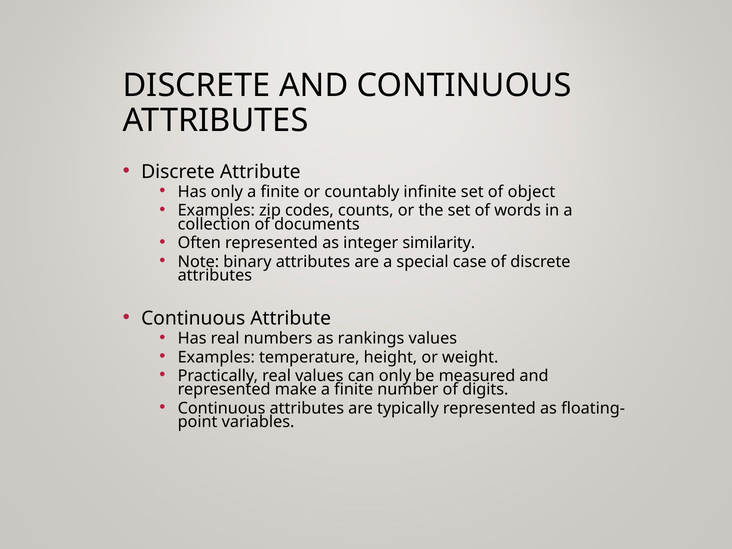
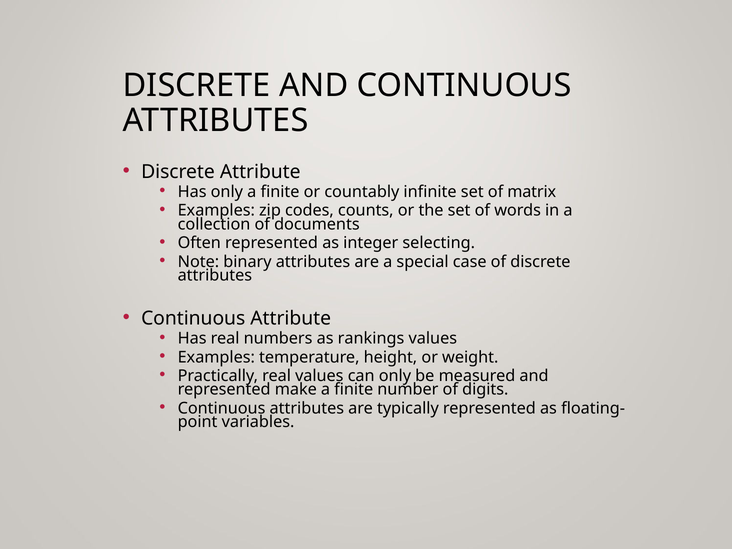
object: object -> matrix (532, 192)
similarity: similarity -> selecting (439, 243)
